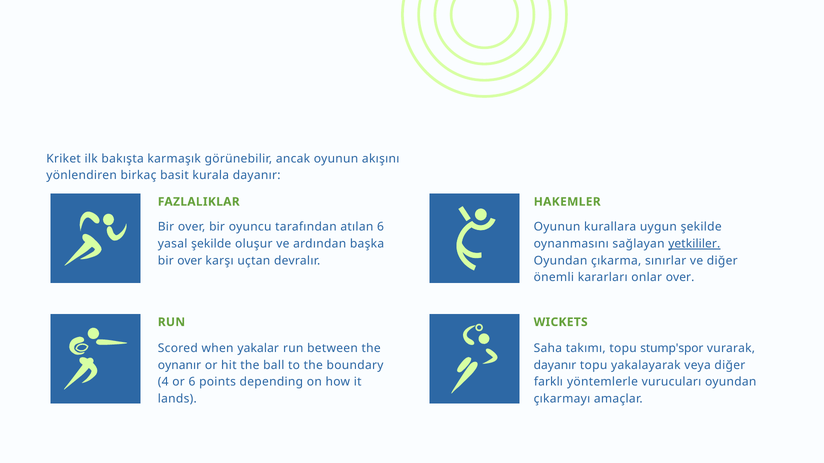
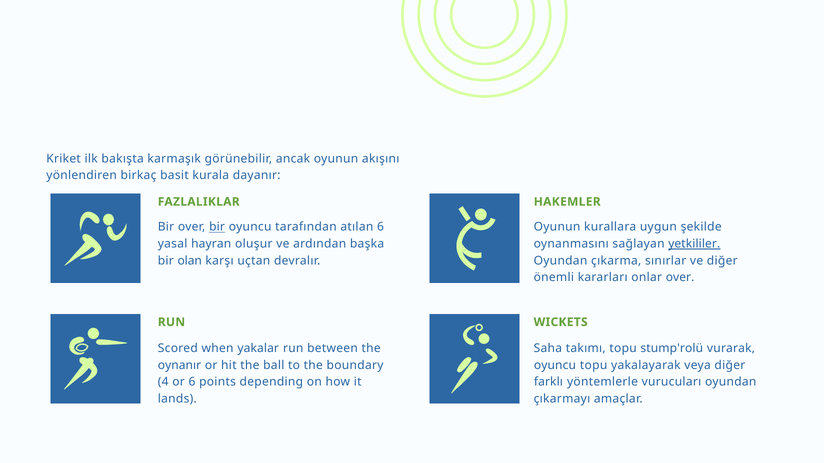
bir underline: none -> present (217, 227)
yasal şekilde: şekilde -> hayran (211, 244)
over: over -> olan (190, 261)
stump'spor: stump'spor -> stump'rolü (672, 349)
dayanır: dayanır -> oyuncu (555, 366)
